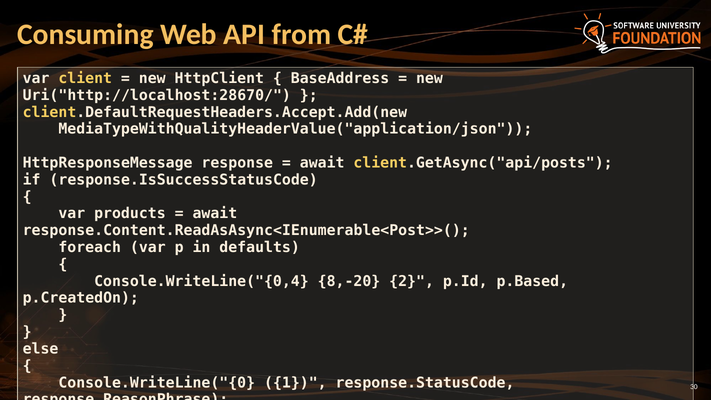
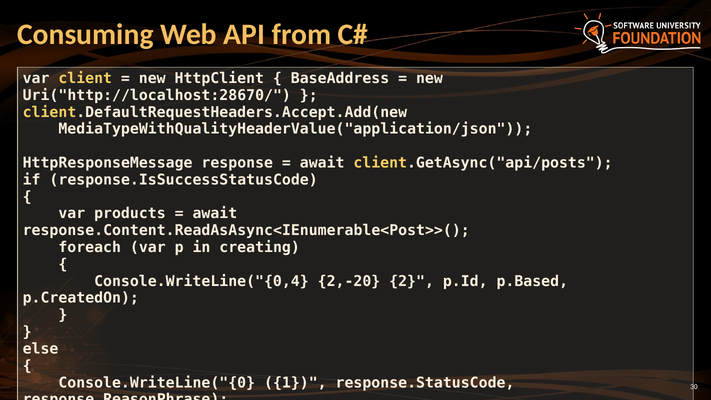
defaults: defaults -> creating (260, 247)
8,-20: 8,-20 -> 2,-20 (349, 281)
